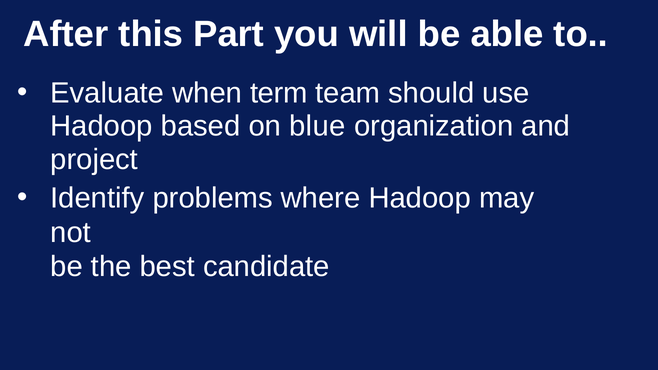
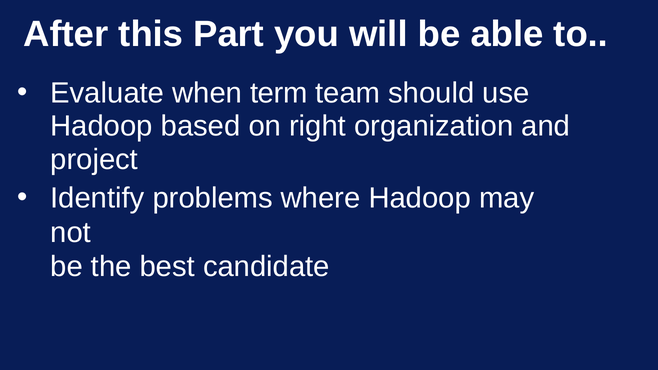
blue: blue -> right (318, 126)
